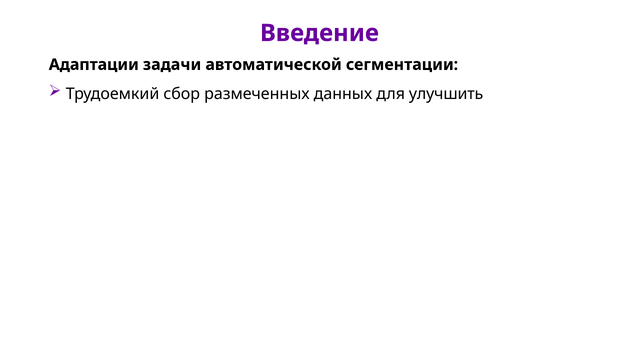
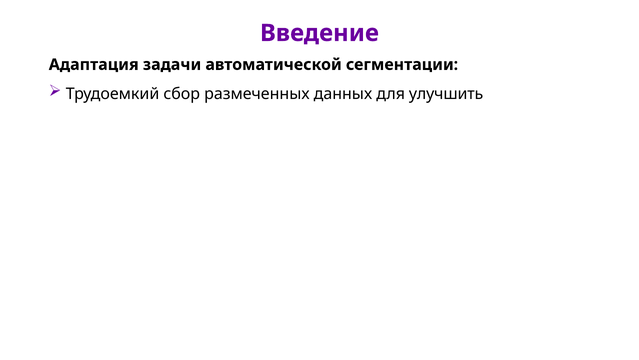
Адаптации: Адаптации -> Адаптация (94, 64)
